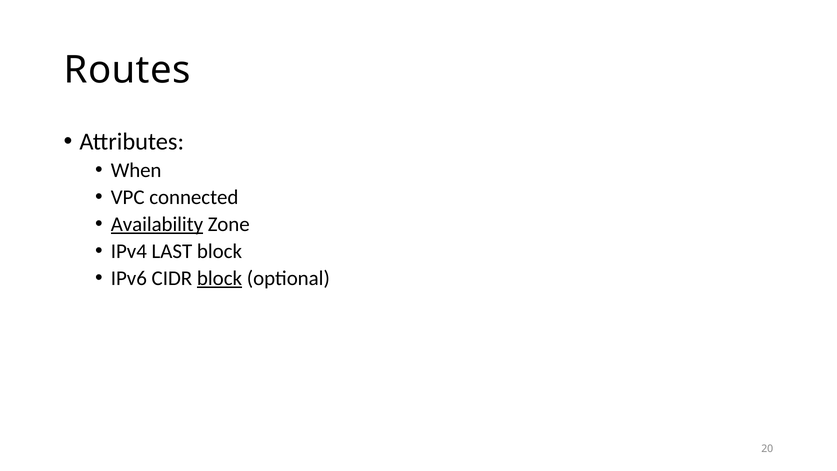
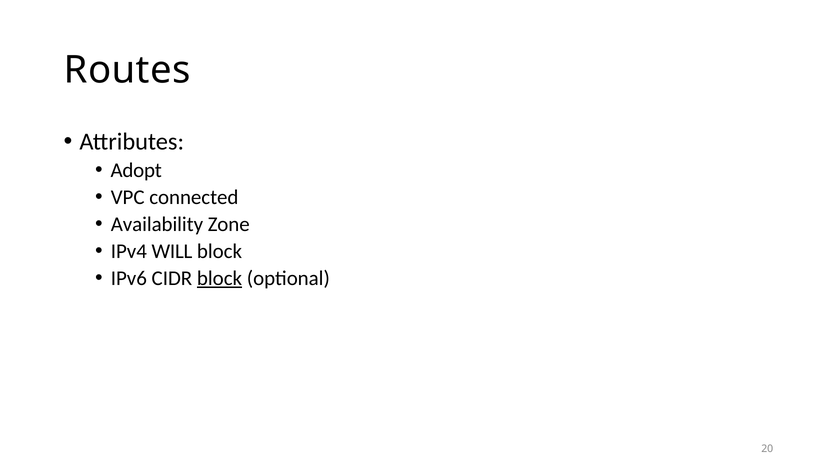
When: When -> Adopt (136, 170)
Availability underline: present -> none (157, 224)
LAST: LAST -> WILL (172, 251)
